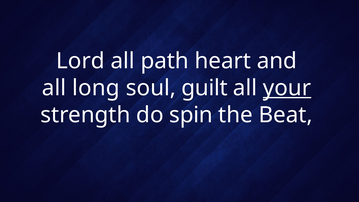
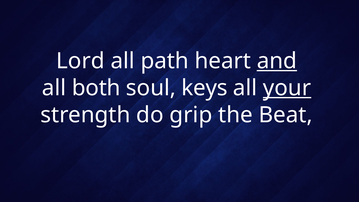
and underline: none -> present (277, 61)
long: long -> both (96, 88)
guilt: guilt -> keys (205, 88)
spin: spin -> grip (191, 115)
